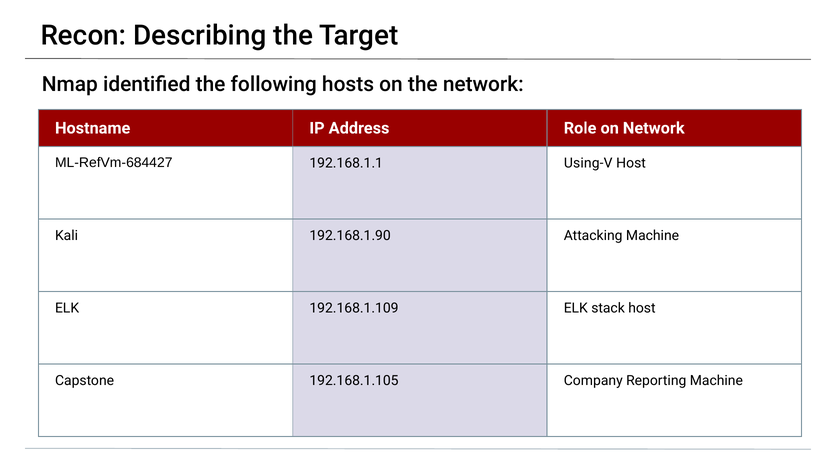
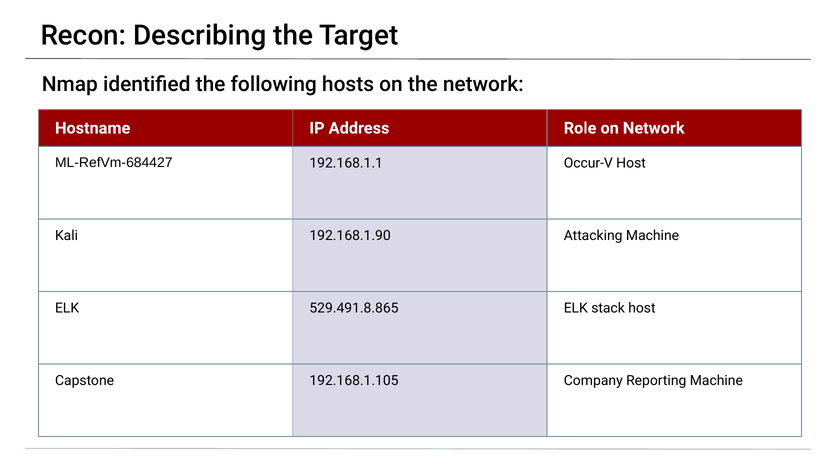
Using-V: Using-V -> Occur-V (588, 163)
192.168.1.109: 192.168.1.109 -> 529.491.8.865 (354, 308)
